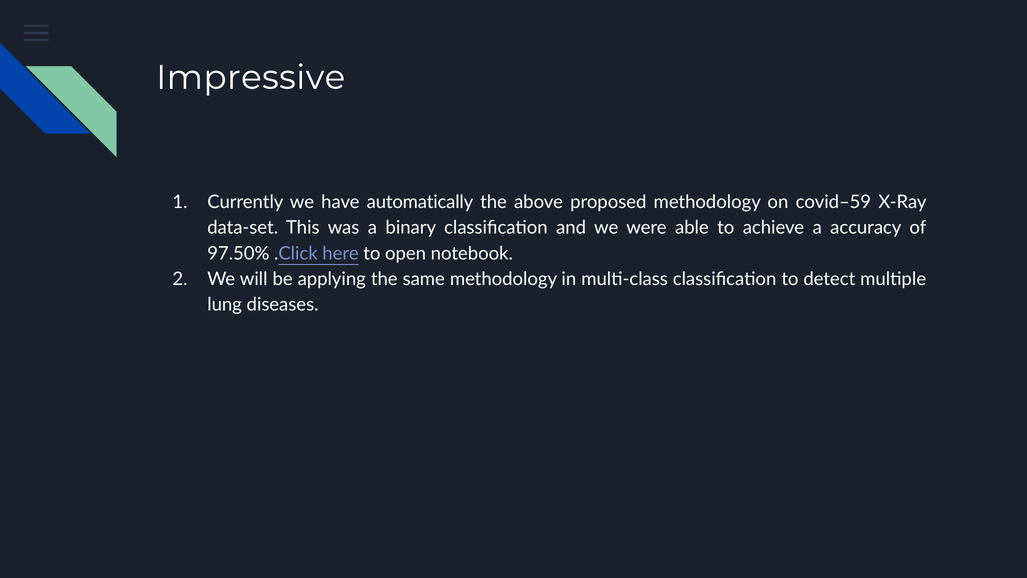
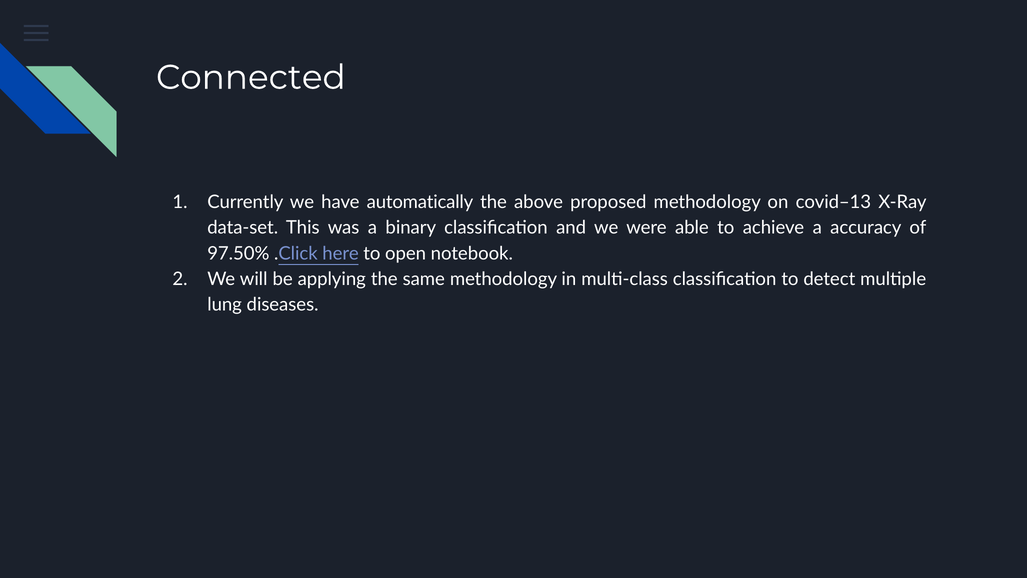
Impressive: Impressive -> Connected (251, 77)
covid–59: covid–59 -> covid–13 (833, 202)
